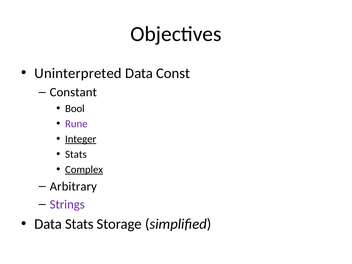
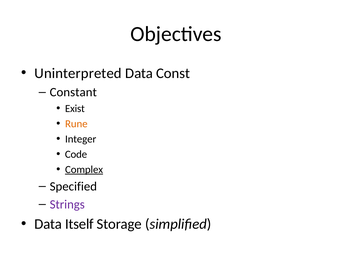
Bool: Bool -> Exist (75, 108)
Rune colour: purple -> orange (76, 124)
Integer underline: present -> none (81, 139)
Stats: Stats -> Code (76, 154)
Arbitrary: Arbitrary -> Specified (73, 186)
Data Stats: Stats -> Itself (79, 224)
